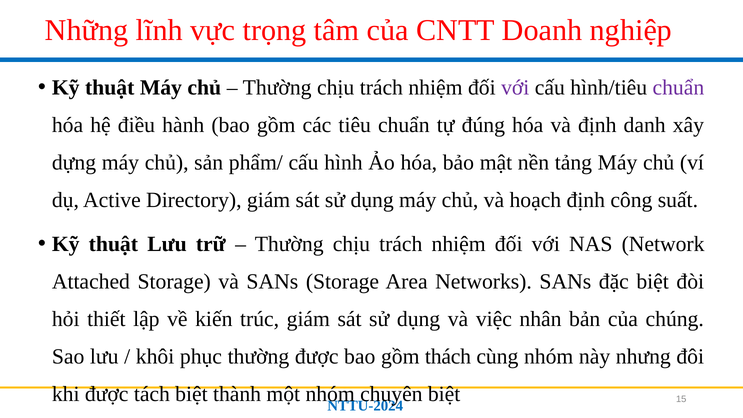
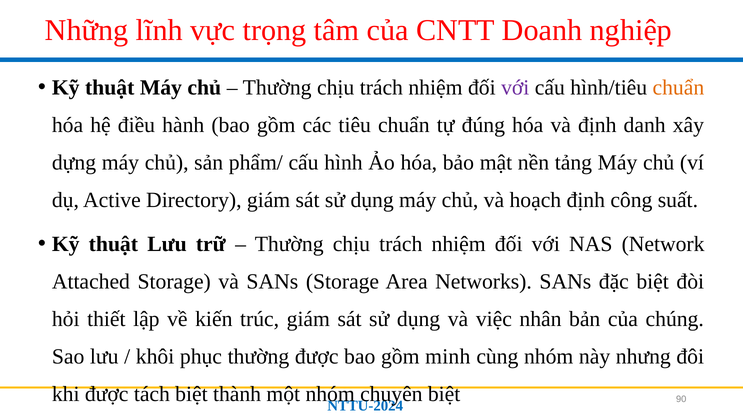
chuẩn colour: purple -> orange (678, 87)
thách: thách -> minh (448, 357)
15: 15 -> 90 (681, 399)
